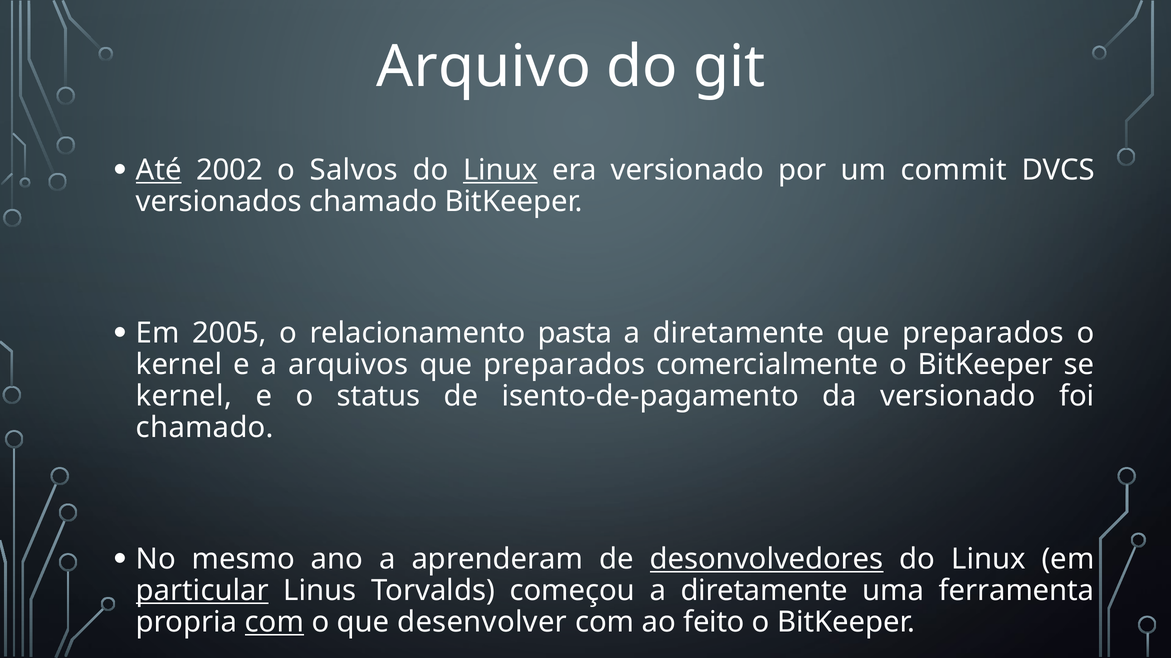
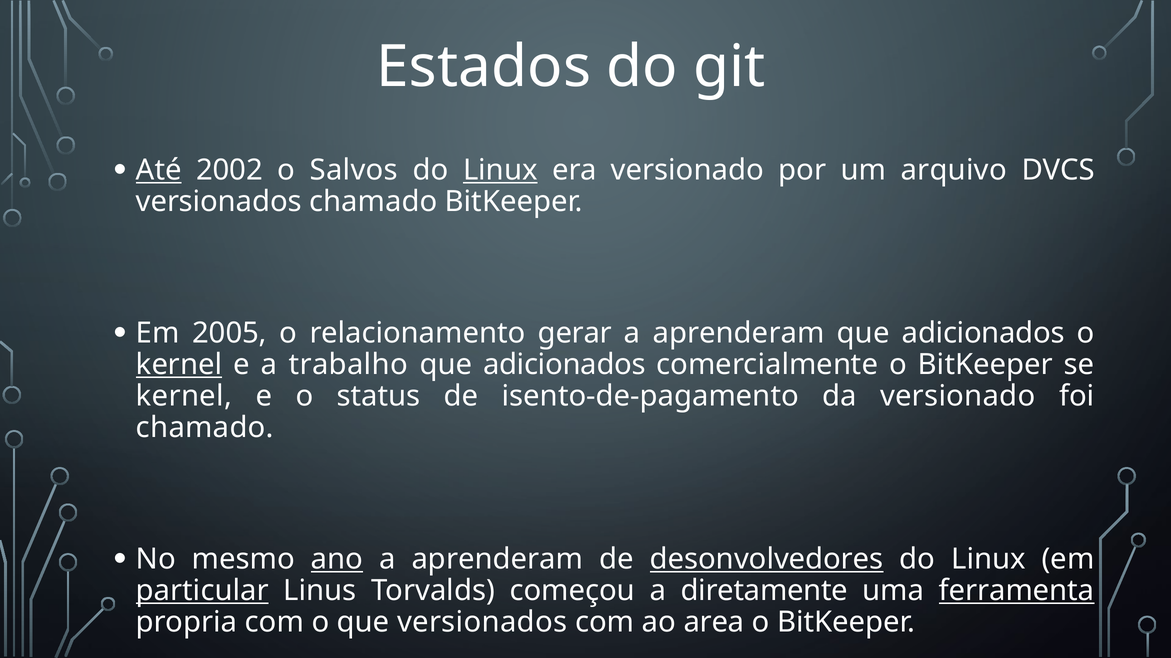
Arquivo: Arquivo -> Estados (484, 67)
commit: commit -> arquivo (954, 170)
pasta: pasta -> gerar (575, 333)
diretamente: diretamente -> aprenderam (739, 333)
preparados: preparados -> adicionados (983, 333)
kernel underline: none -> present (179, 365)
arquivos: arquivos -> trabalho (348, 365)
preparados: preparados -> adicionados (564, 365)
ano underline: none -> present (337, 560)
ferramenta underline: none -> present (1017, 591)
com underline: present -> none (274, 623)
que desenvolver: desenvolver -> versionados (482, 623)
feito: feito -> area (714, 623)
